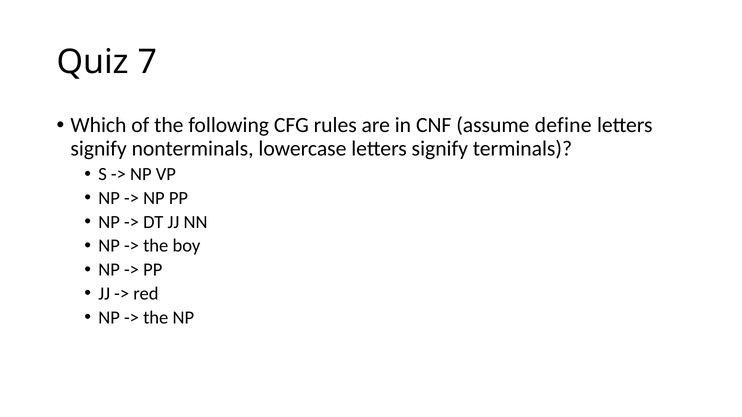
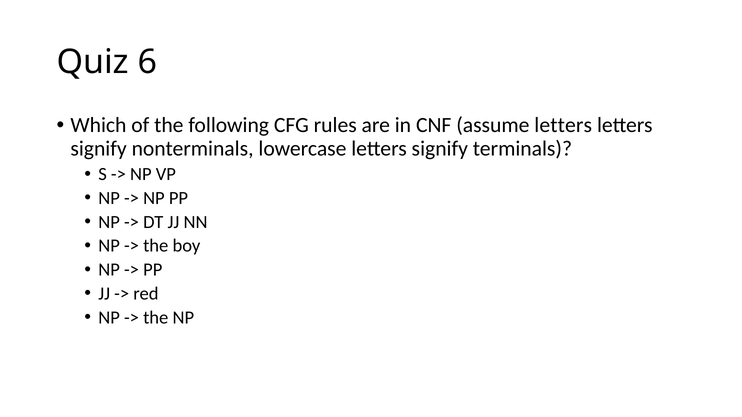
7: 7 -> 6 (147, 62)
assume define: define -> letters (563, 125)
